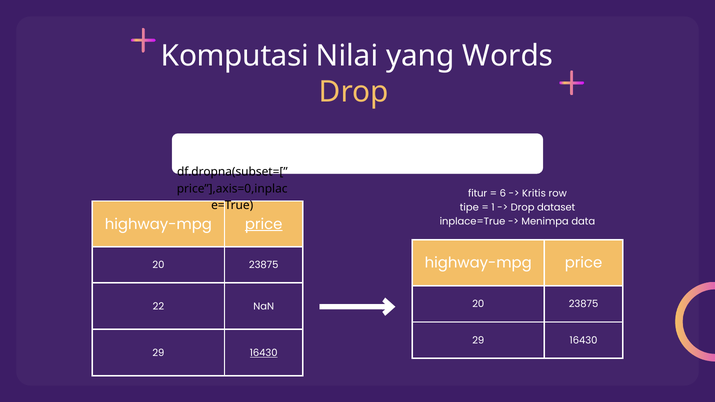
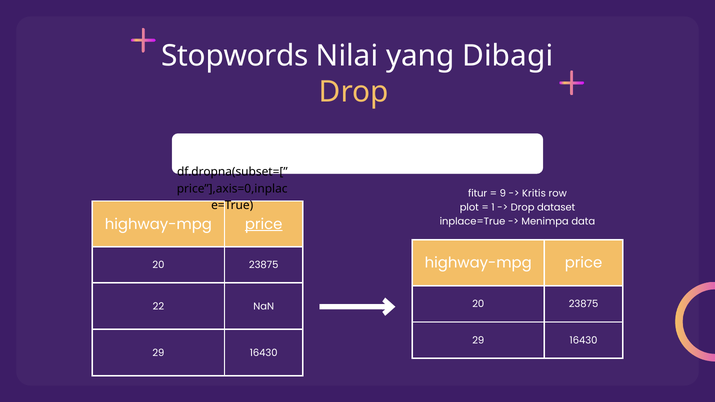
Komputasi: Komputasi -> Stopwords (235, 56)
Words: Words -> Dibagi (508, 56)
6: 6 -> 9 (503, 194)
tipe: tipe -> plot (469, 207)
16430 underline: present -> none (264, 353)
